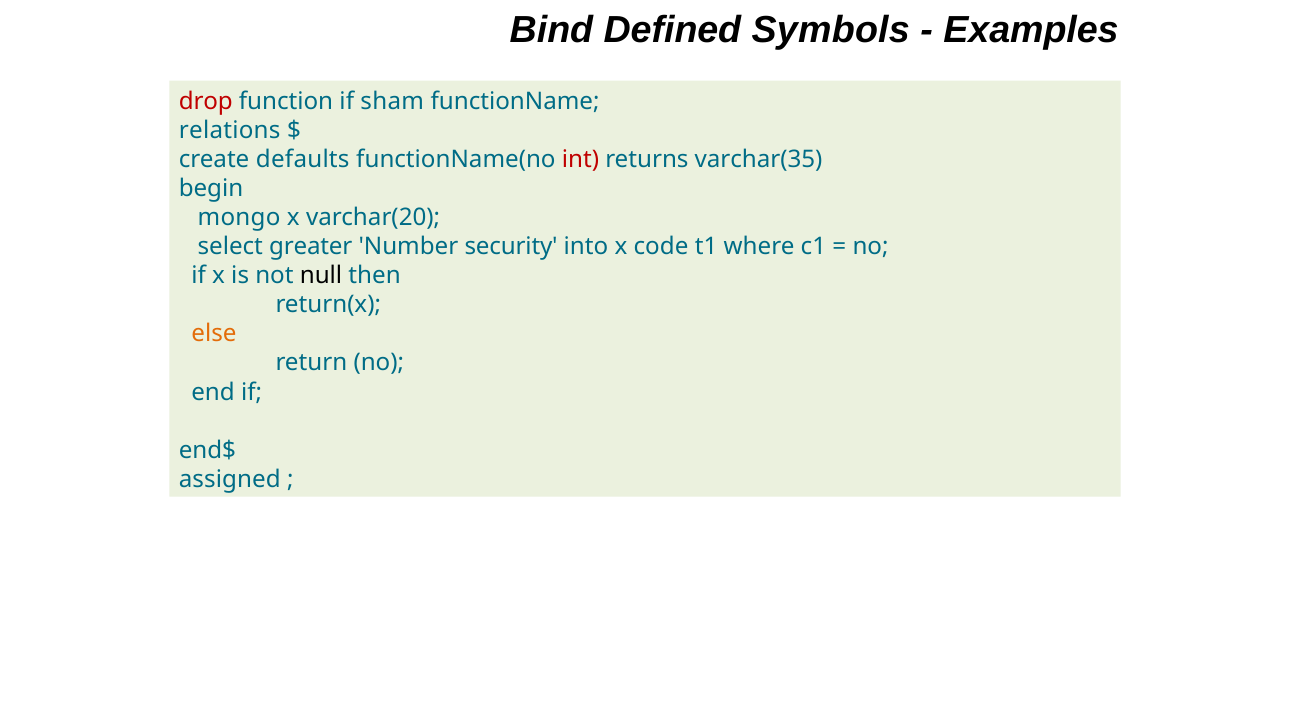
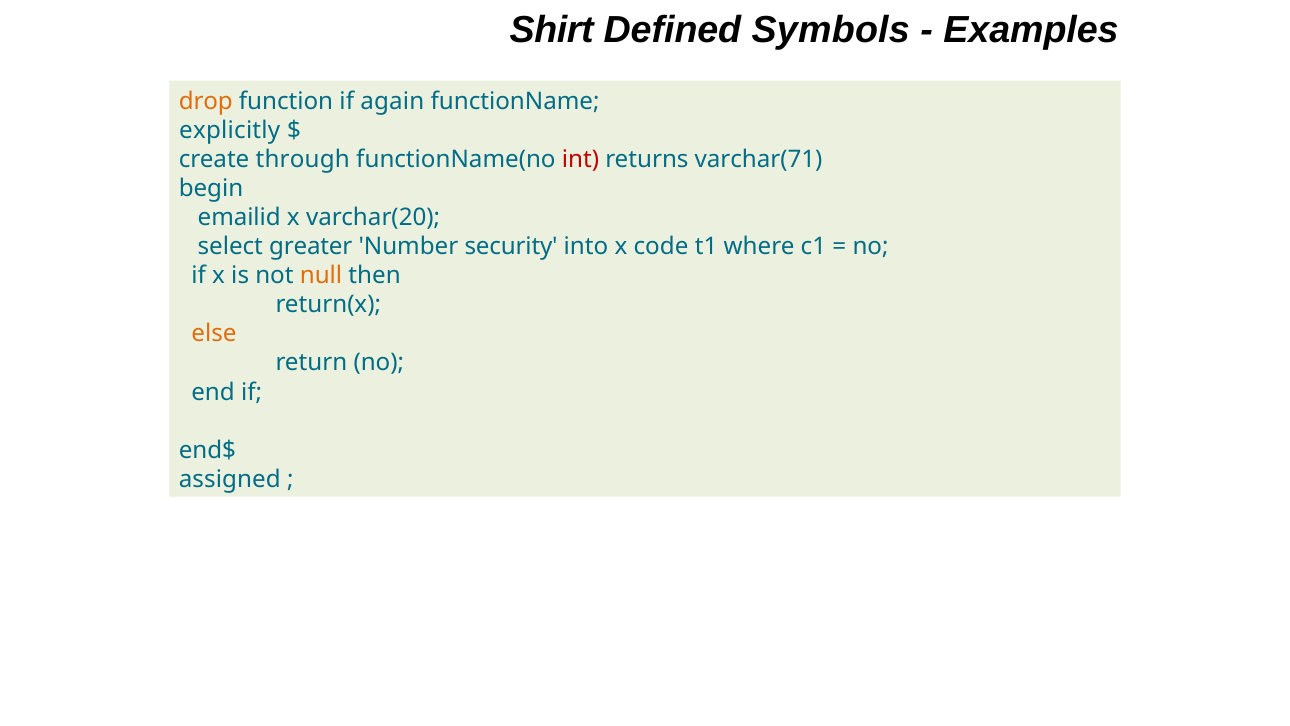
Bind: Bind -> Shirt (552, 30)
drop colour: red -> orange (206, 102)
sham: sham -> again (392, 102)
relations: relations -> explicitly (230, 131)
defaults: defaults -> through (303, 160)
varchar(35: varchar(35 -> varchar(71 (759, 160)
mongo: mongo -> emailid (239, 218)
null colour: black -> orange (321, 276)
